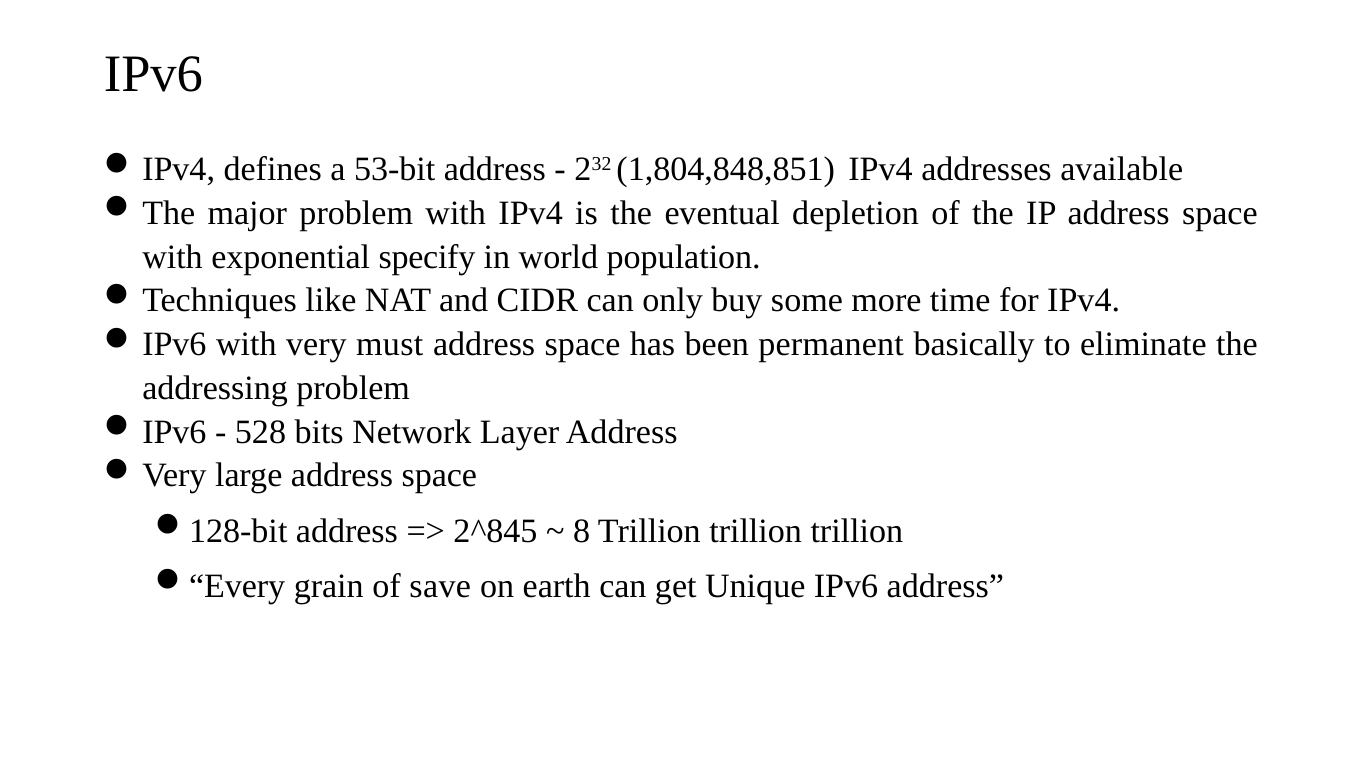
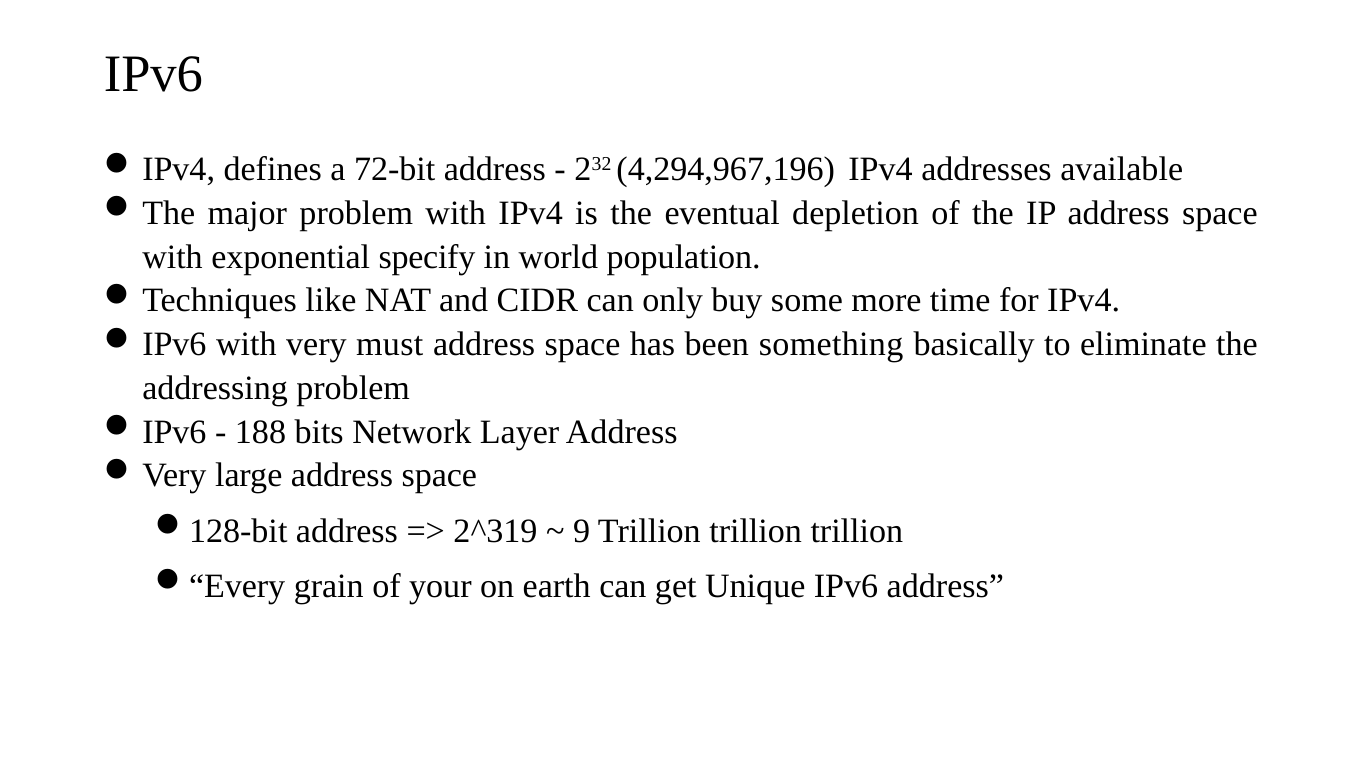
53-bit: 53-bit -> 72-bit (395, 169)
1,804,848,851: 1,804,848,851 -> 4,294,967,196 (726, 169)
permanent: permanent -> something (831, 344)
528: 528 -> 188 (260, 432)
2^845: 2^845 -> 2^319 (496, 531)
8: 8 -> 9 (582, 531)
save: save -> your (440, 586)
